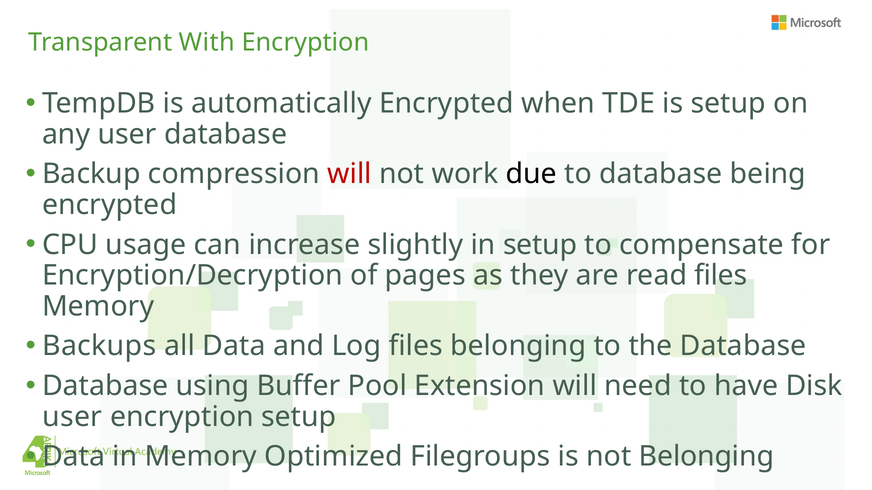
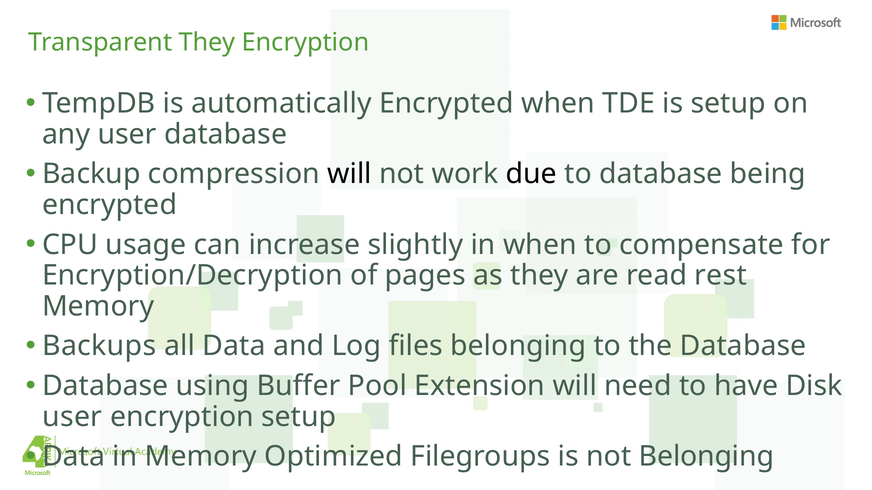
Transparent With: With -> They (207, 42)
will colour: red -> black (350, 174)
in setup: setup -> when (540, 245)
read files: files -> rest (721, 276)
